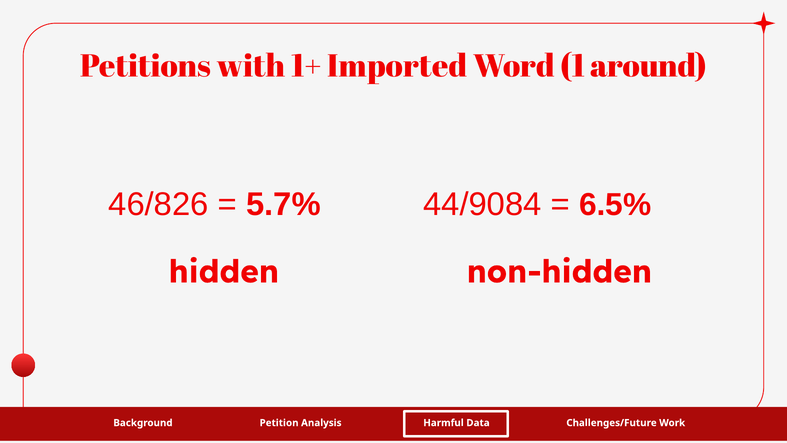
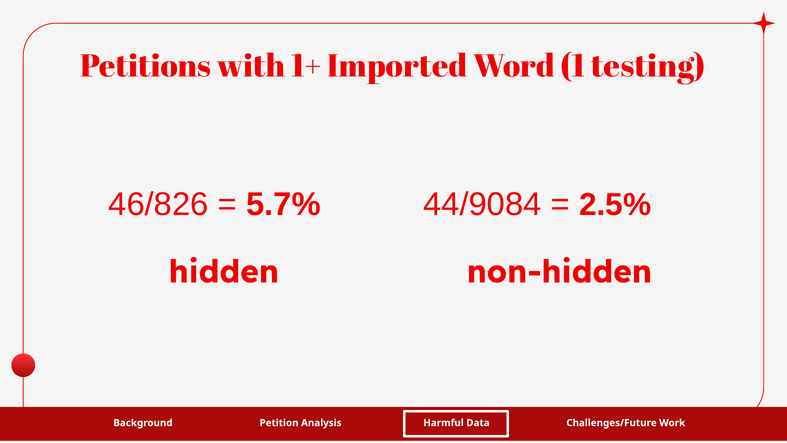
around: around -> testing (648, 66)
6.5%: 6.5% -> 2.5% (615, 205)
